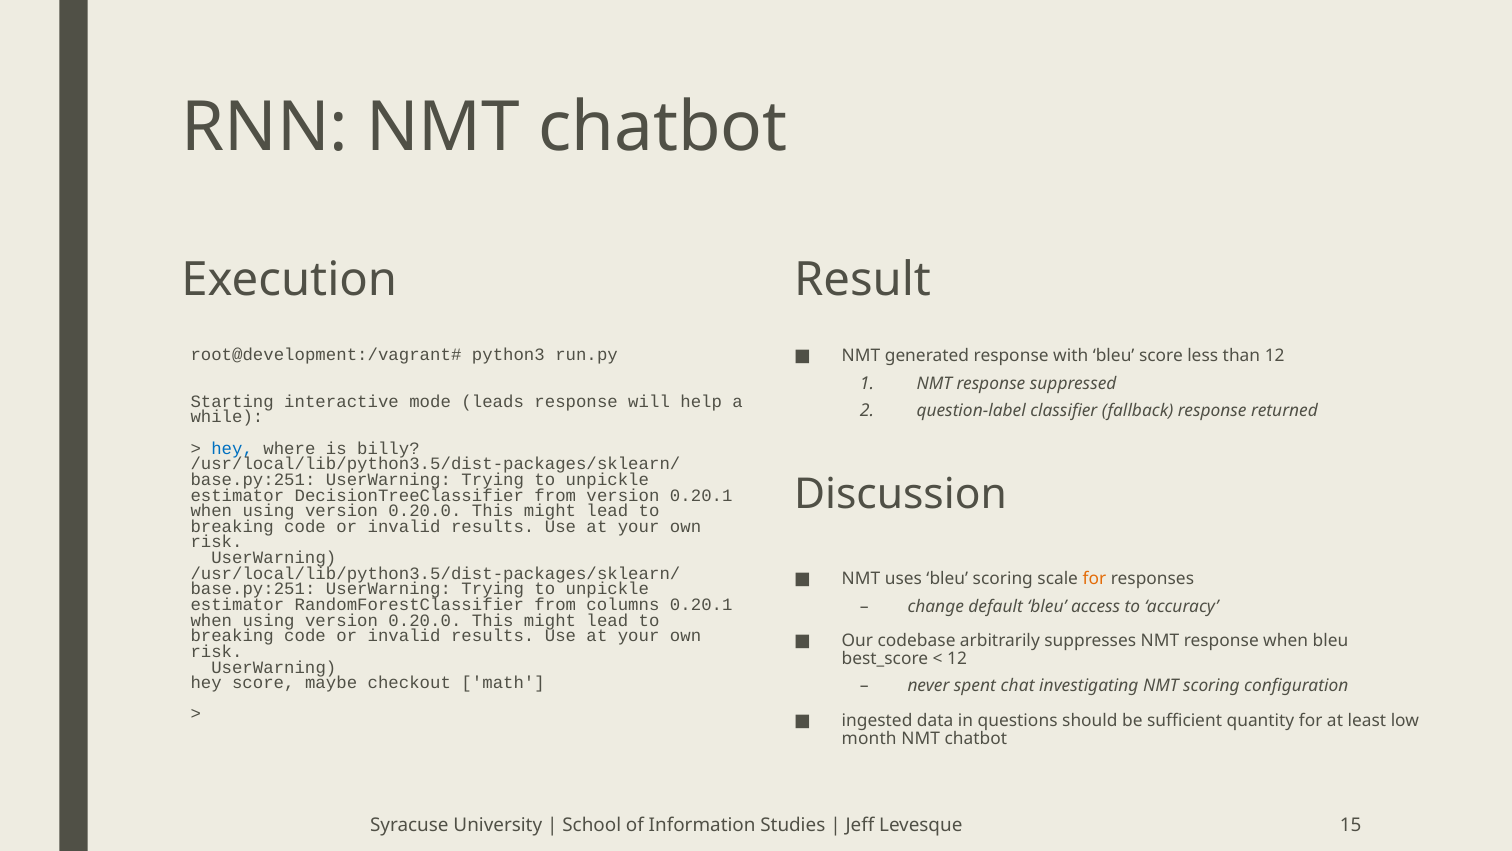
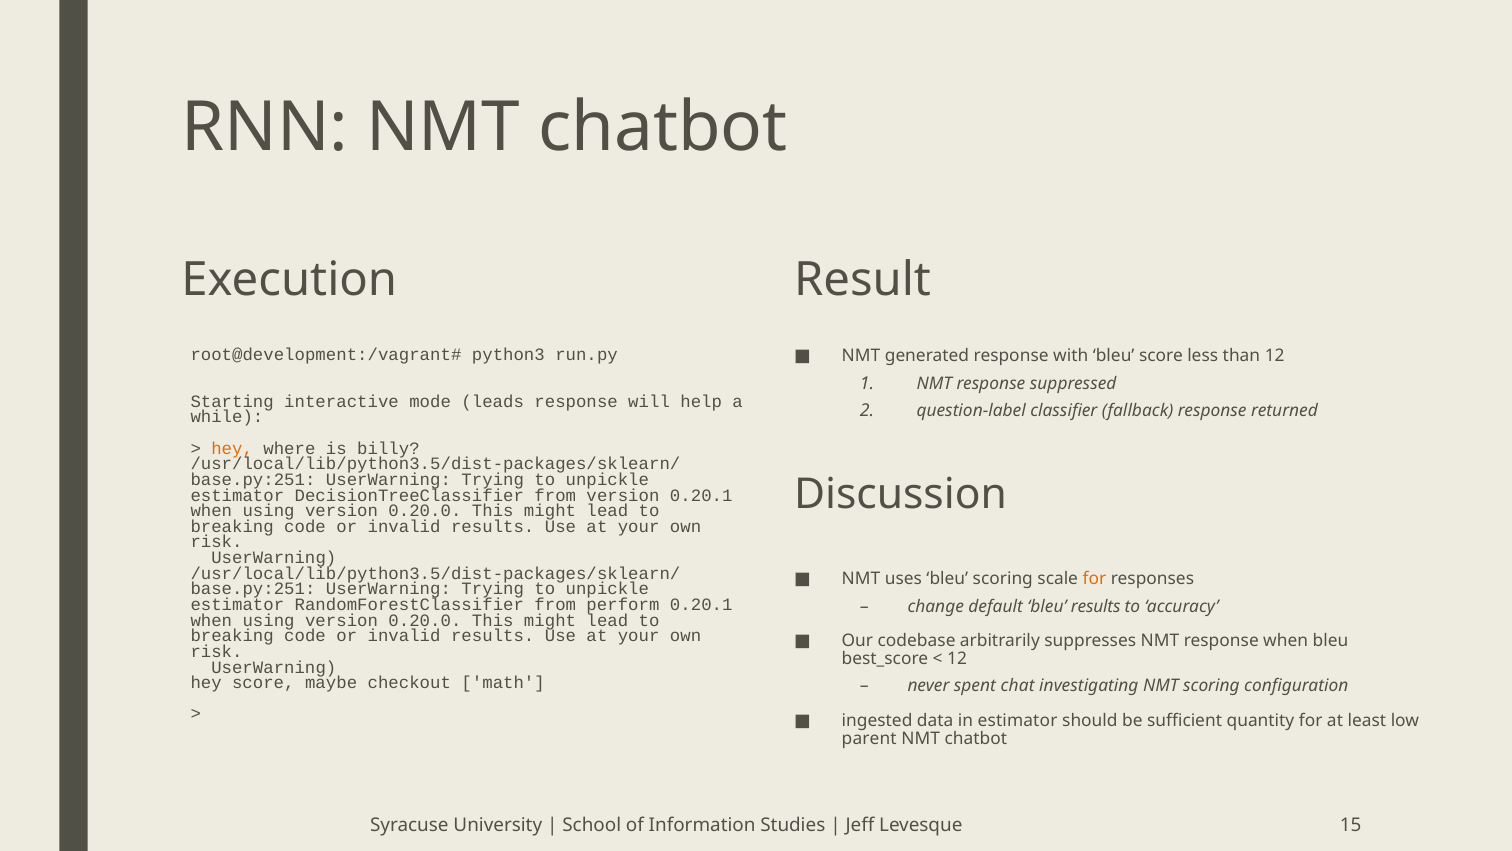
hey colour: blue -> orange (232, 448)
columns: columns -> perform (623, 604)
bleu access: access -> results (1096, 606)
in questions: questions -> estimator (1018, 720)
month: month -> parent (869, 738)
